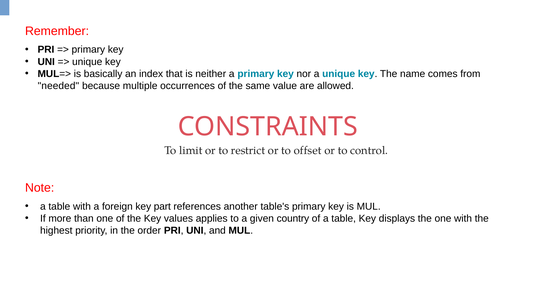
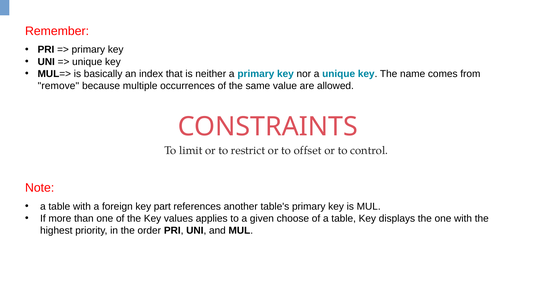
needed: needed -> remove (58, 86)
country: country -> choose (293, 219)
